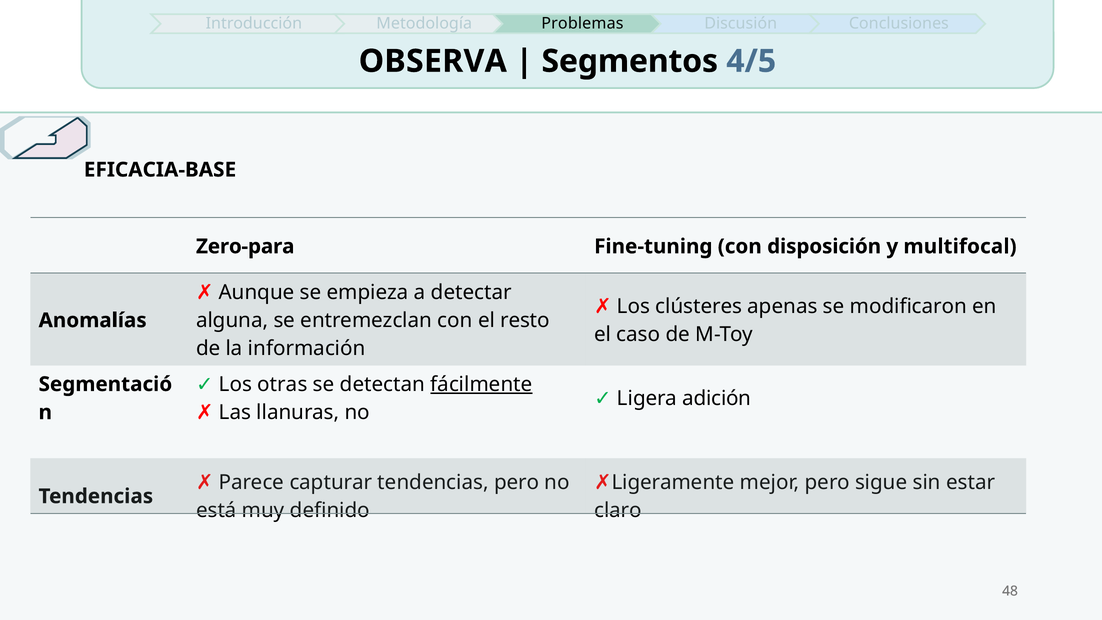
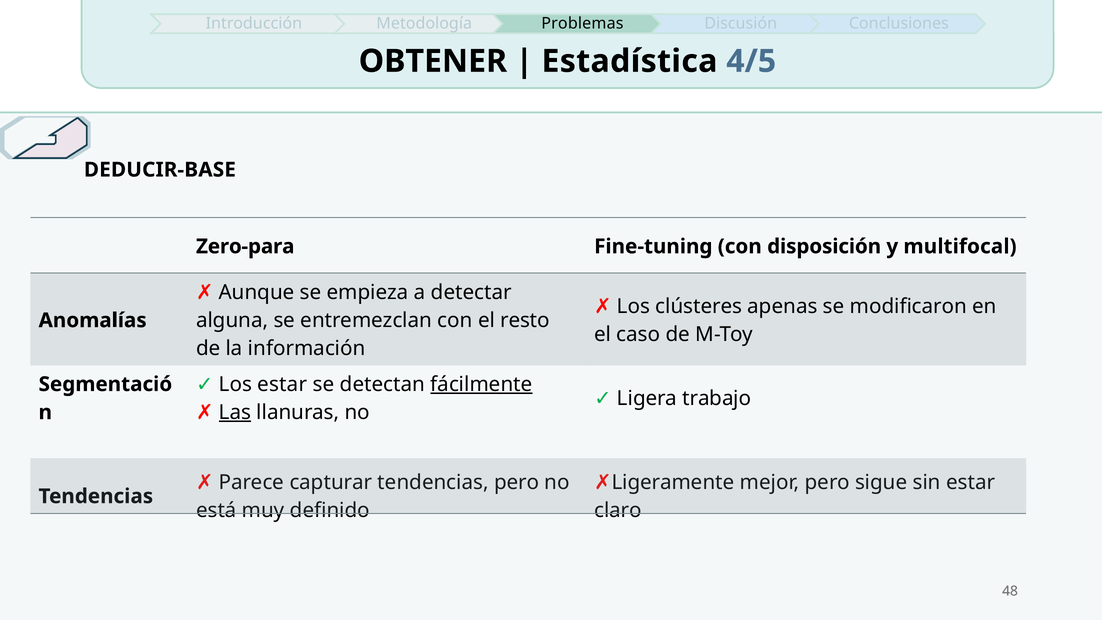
OBSERVA: OBSERVA -> OBTENER (433, 61)
Segmentos: Segmentos -> Estadística (629, 61)
EFICACIA-BASE: EFICACIA-BASE -> DEDUCIR-BASE (160, 170)
Los otras: otras -> estar (282, 384)
adición: adición -> trabajo (717, 398)
Las underline: none -> present (235, 412)
